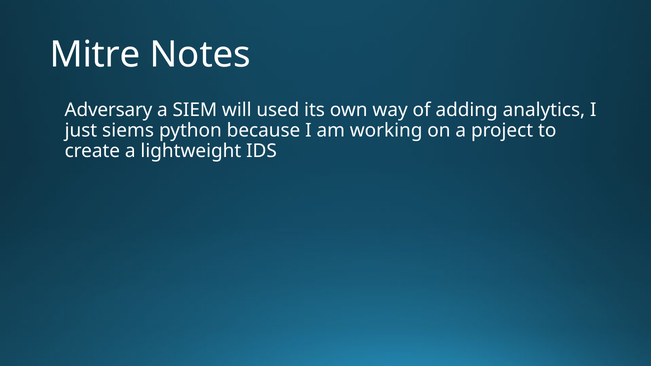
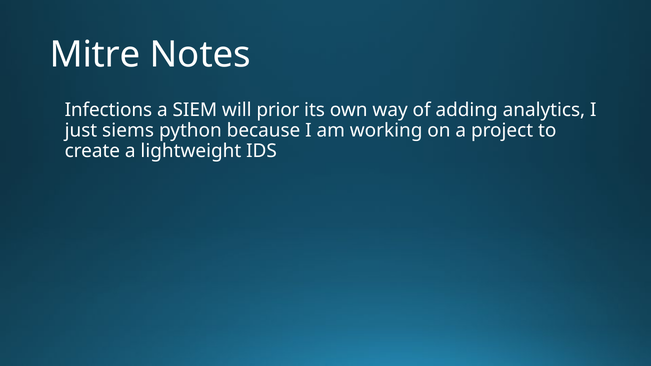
Adversary: Adversary -> Infections (108, 110)
used: used -> prior (278, 110)
